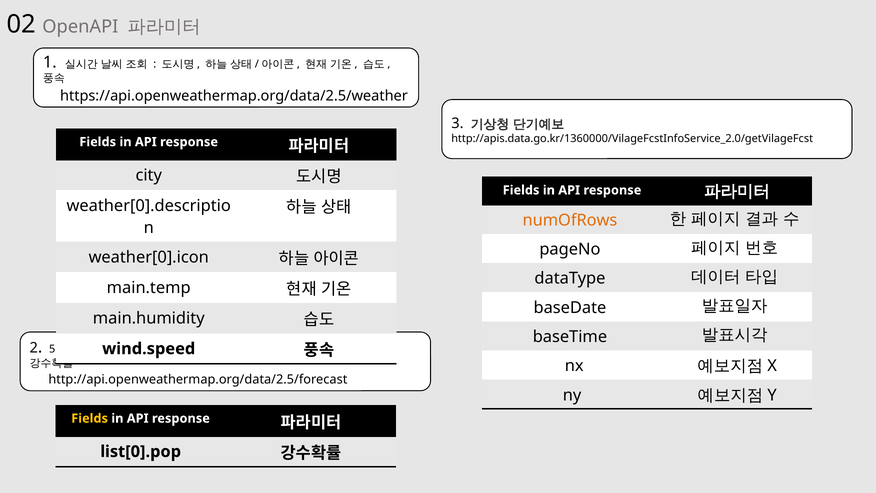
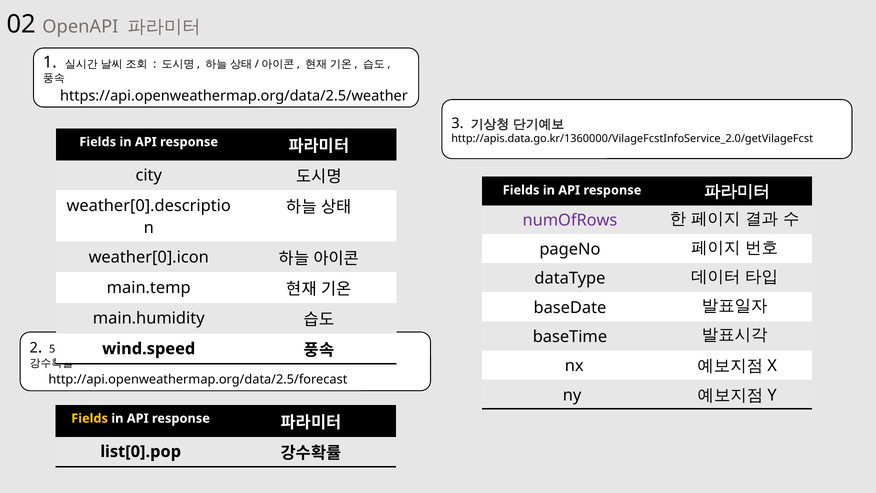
numOfRows colour: orange -> purple (570, 220)
